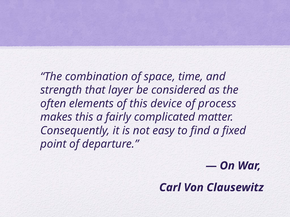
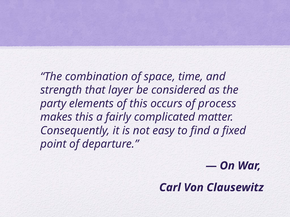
often: often -> party (53, 104)
device: device -> occurs (166, 104)
